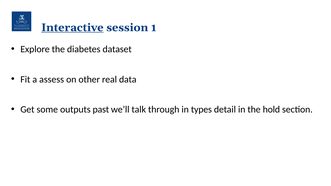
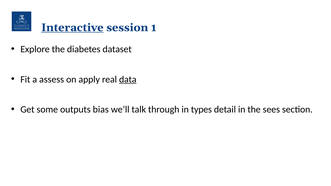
other: other -> apply (89, 79)
data underline: none -> present (128, 79)
past: past -> bias (101, 109)
hold: hold -> sees (271, 109)
